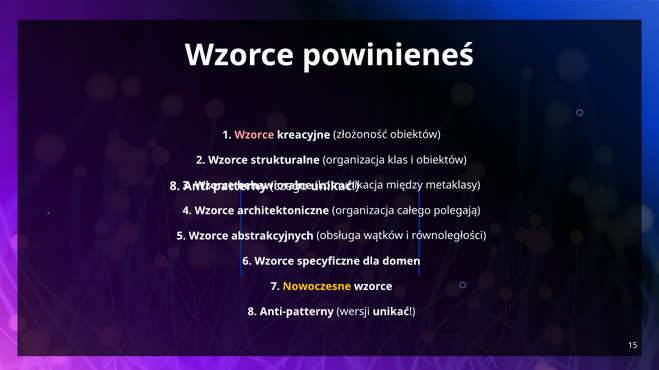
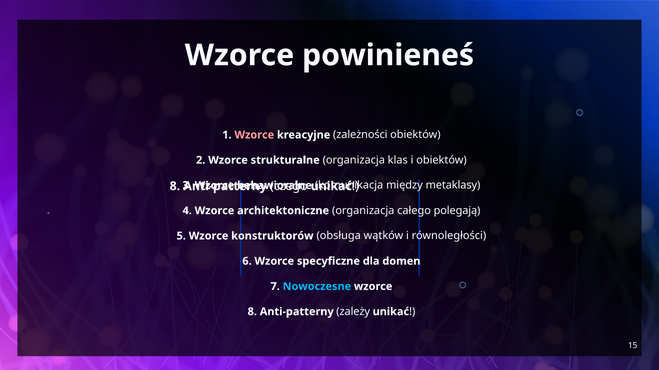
złożoność: złożoność -> zależności (360, 135)
abstrakcyjnych: abstrakcyjnych -> konstruktorów (272, 236)
Nowoczesne colour: yellow -> light blue (317, 287)
wersji: wersji -> zależy (353, 312)
